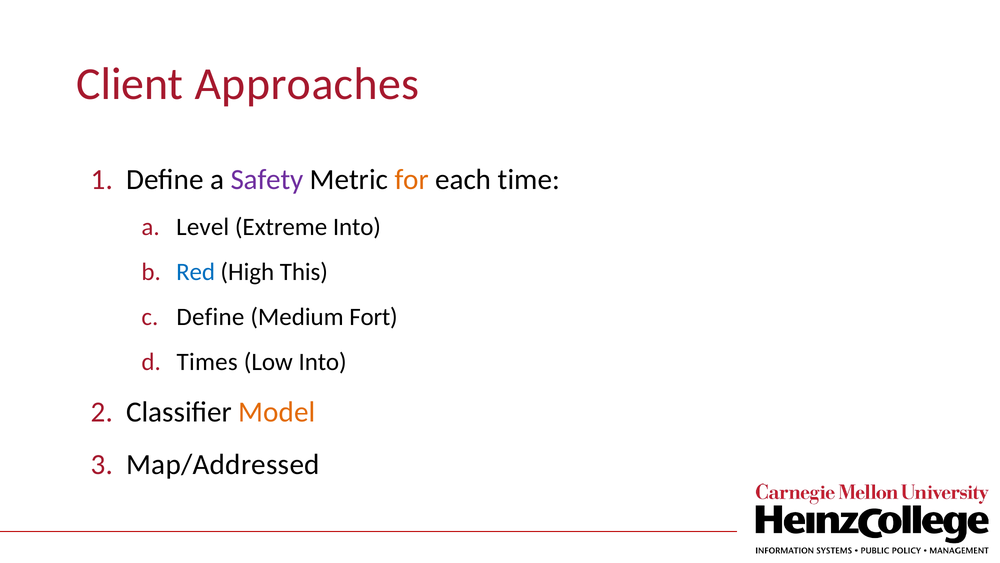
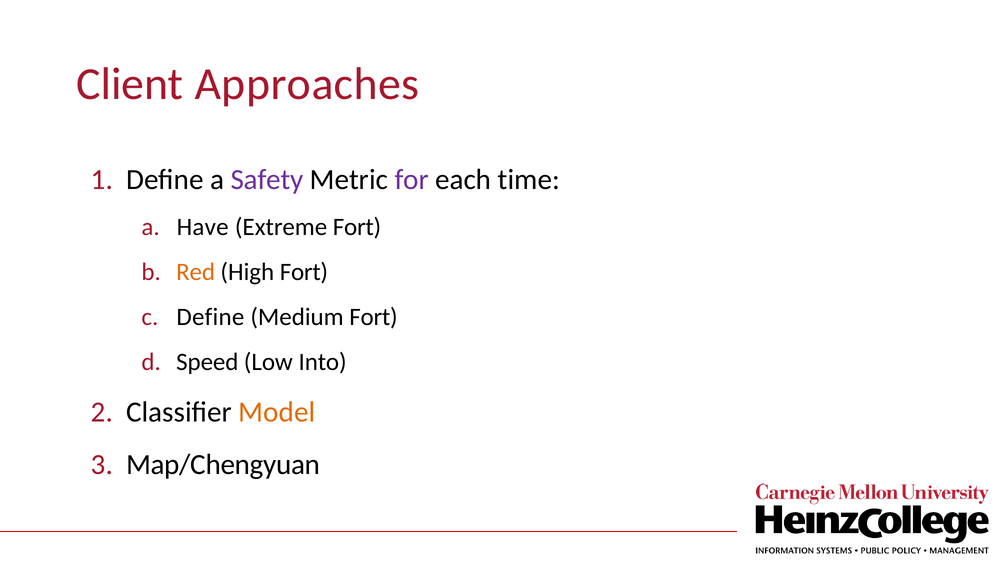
for colour: orange -> purple (412, 179)
Level: Level -> Have (203, 227)
Extreme Into: Into -> Fort (357, 227)
Red colour: blue -> orange (196, 272)
High This: This -> Fort (304, 272)
Times: Times -> Speed (207, 362)
Map/Addressed: Map/Addressed -> Map/Chengyuan (223, 464)
